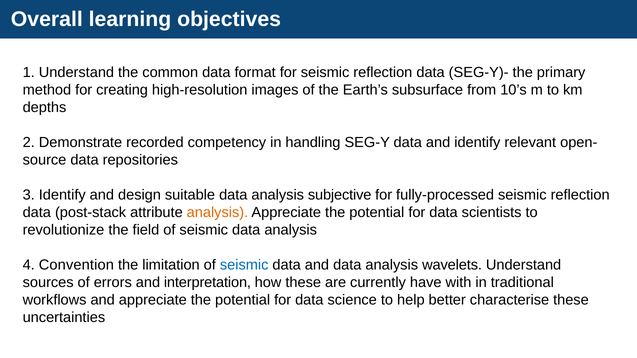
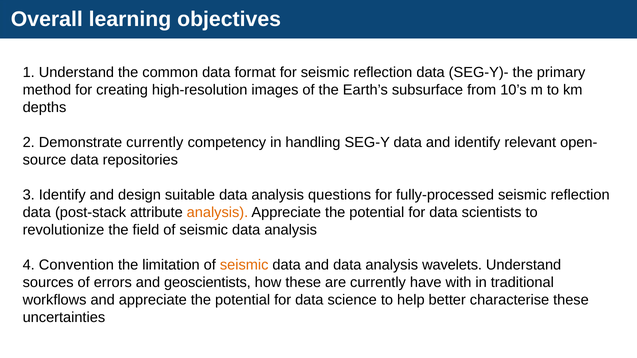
Demonstrate recorded: recorded -> currently (155, 143)
subjective: subjective -> questions (340, 195)
seismic colour: blue -> orange (244, 265)
interpretation: interpretation -> geoscientists (207, 283)
